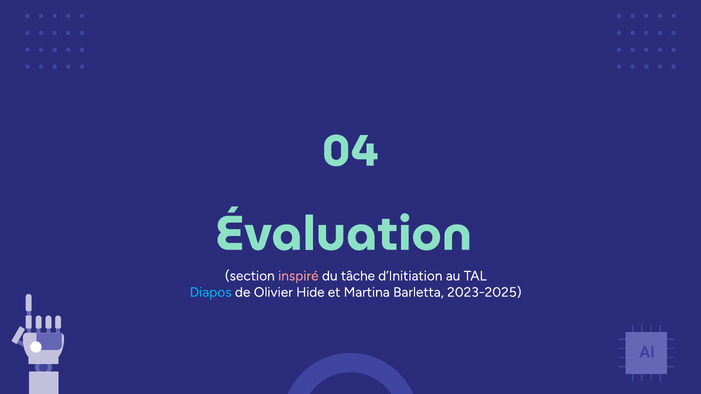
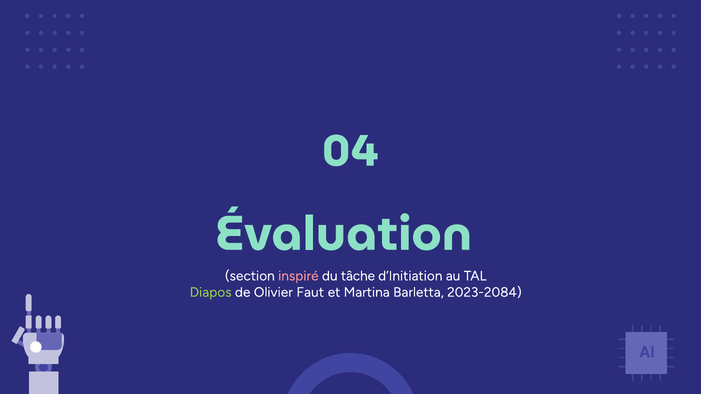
Diapos colour: light blue -> light green (211, 292)
Hide: Hide -> Faut (310, 292)
2023-2025: 2023-2025 -> 2023-2084 (484, 292)
